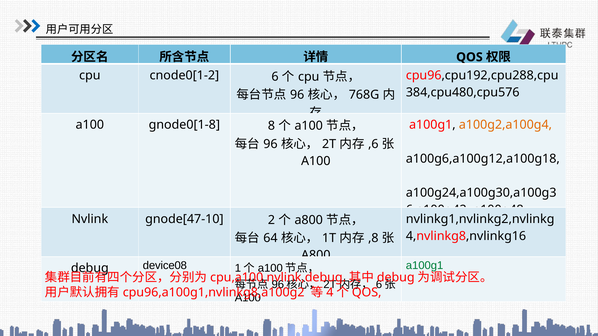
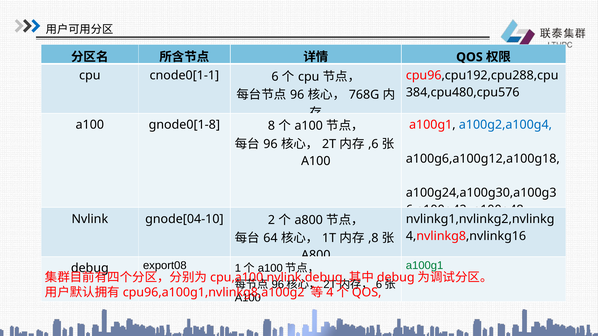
cnode0[1-2: cnode0[1-2 -> cnode0[1-1 (184, 76)
a100g2,a100g4 colour: orange -> blue (505, 125)
gnode[47-10: gnode[47-10 -> gnode[04-10 (184, 219)
device08: device08 -> export08 (165, 266)
